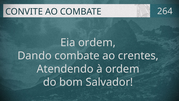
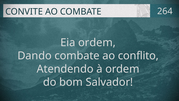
crentes: crentes -> conflito (138, 56)
